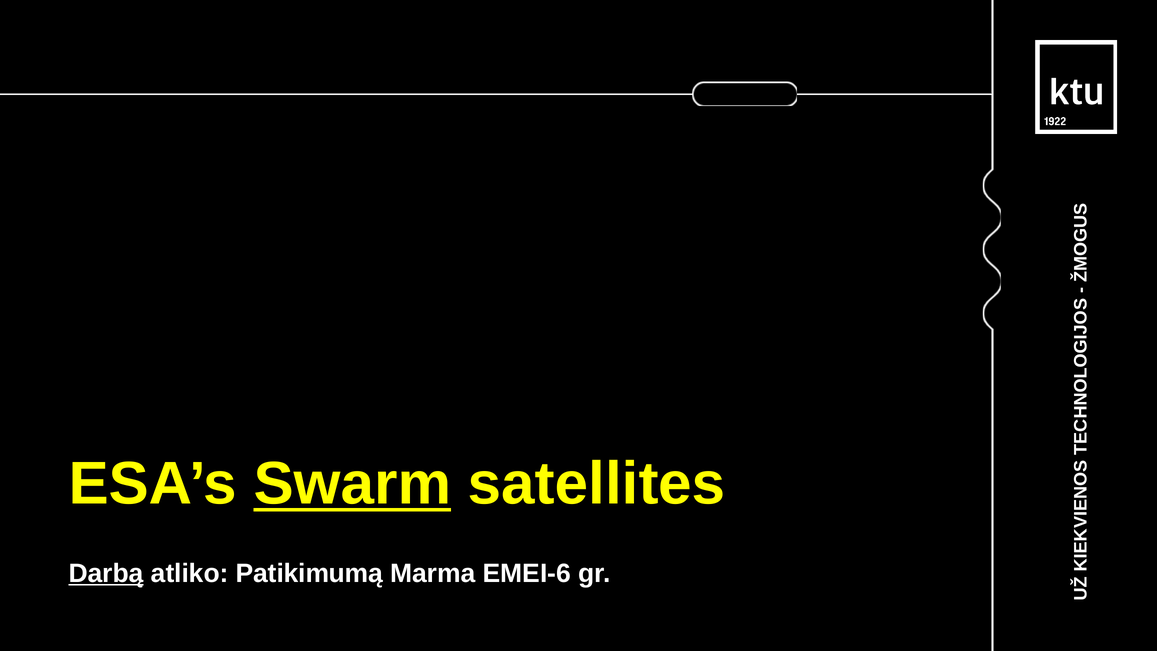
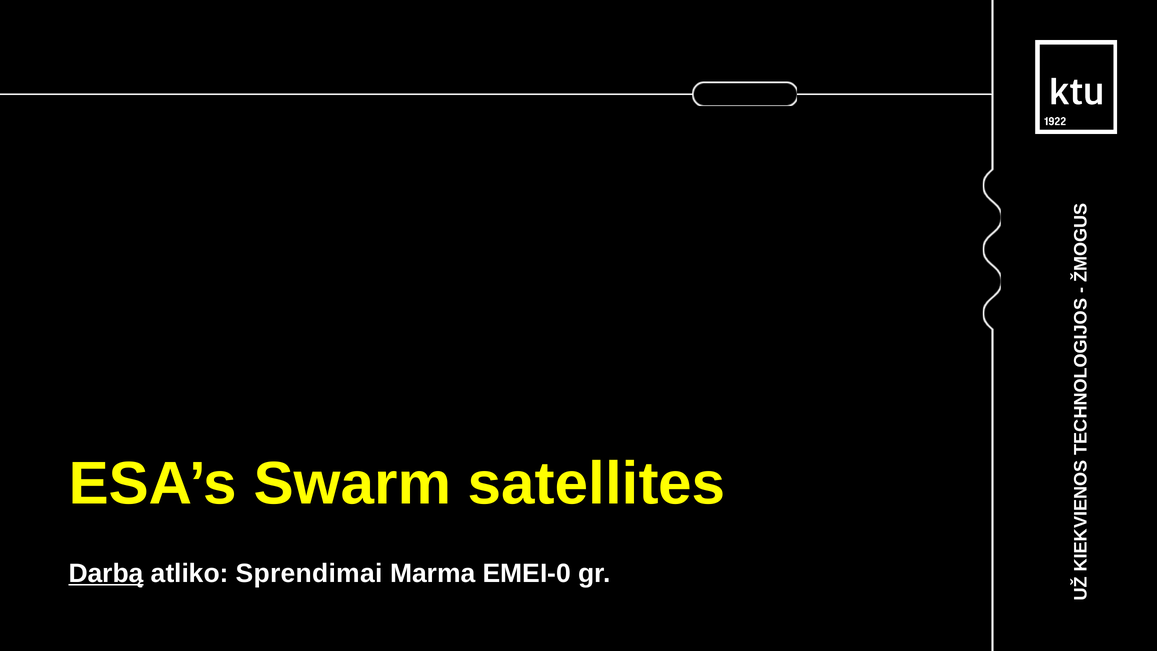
Swarm underline: present -> none (352, 484)
Patikimumą: Patikimumą -> Sprendimai (309, 573)
EMEI-6: EMEI-6 -> EMEI-0 (527, 573)
